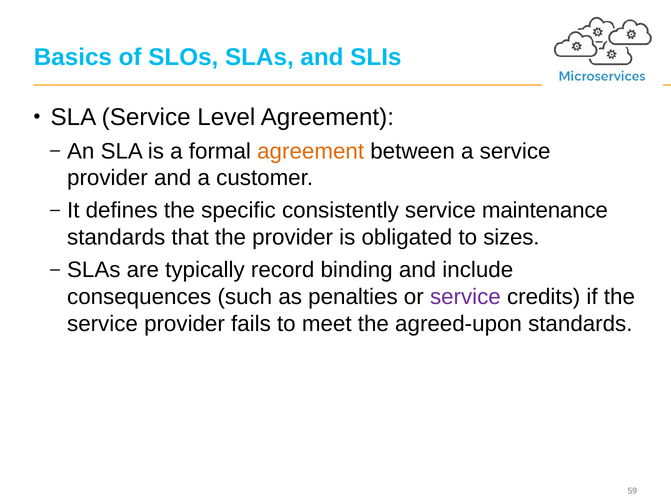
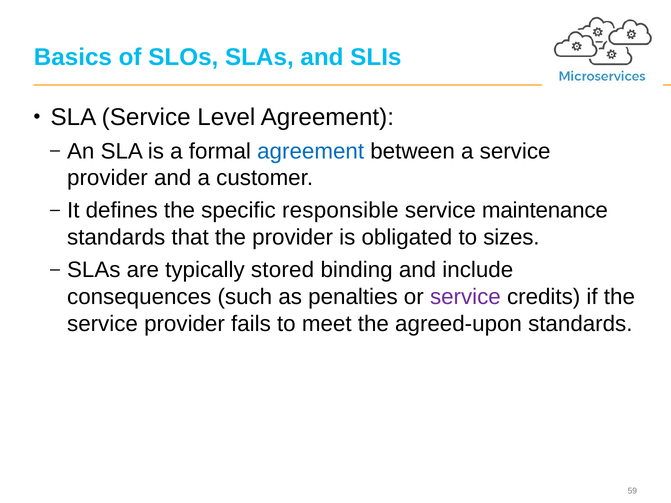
agreement colour: orange -> blue (311, 151)
consistently: consistently -> responsible (340, 211)
record: record -> stored (283, 270)
